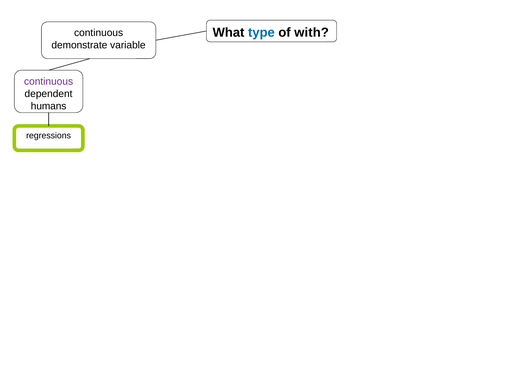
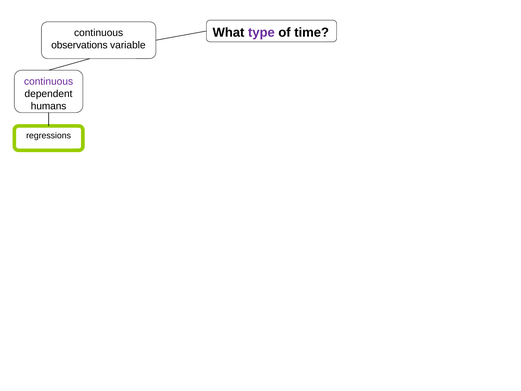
type colour: blue -> purple (261, 33)
with: with -> time (312, 33)
demonstrate: demonstrate -> observations (79, 45)
